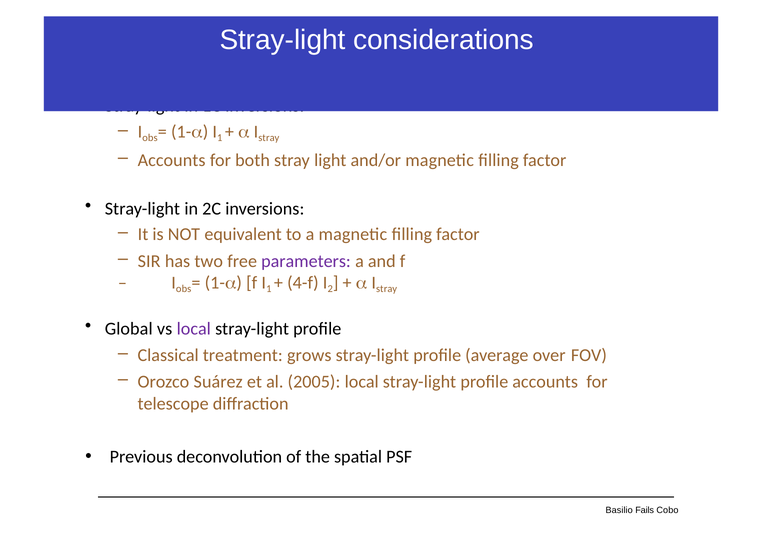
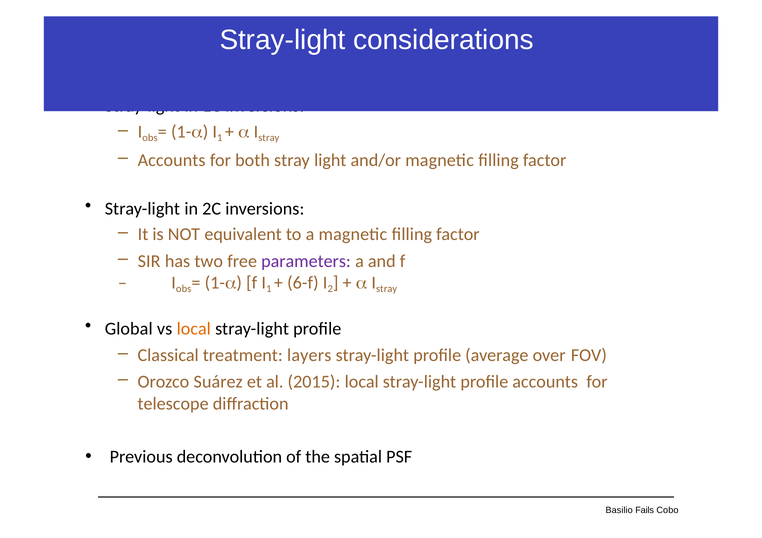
4-f: 4-f -> 6-f (303, 283)
local colour: purple -> orange (194, 329)
grows: grows -> layers (309, 356)
2005: 2005 -> 2015 (314, 382)
